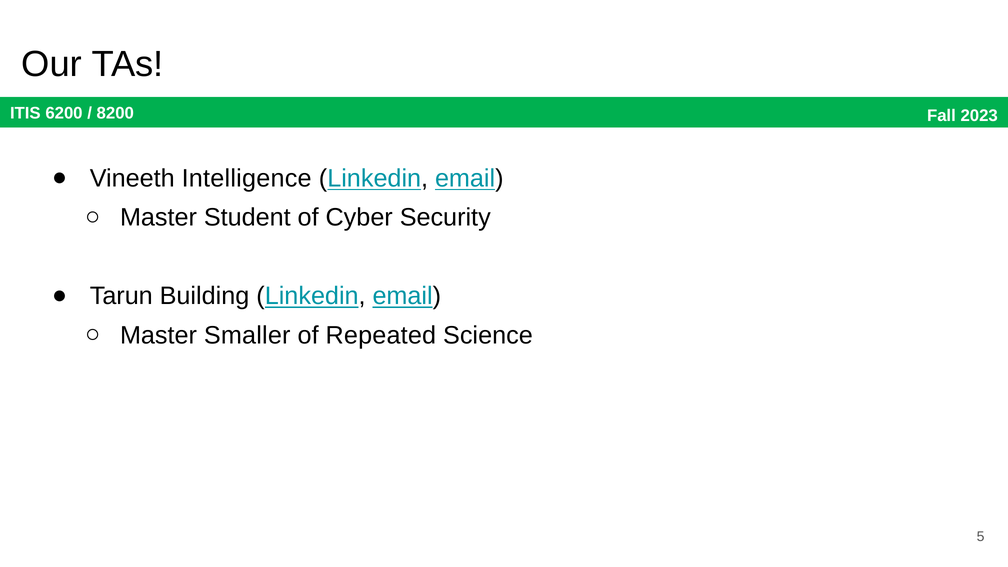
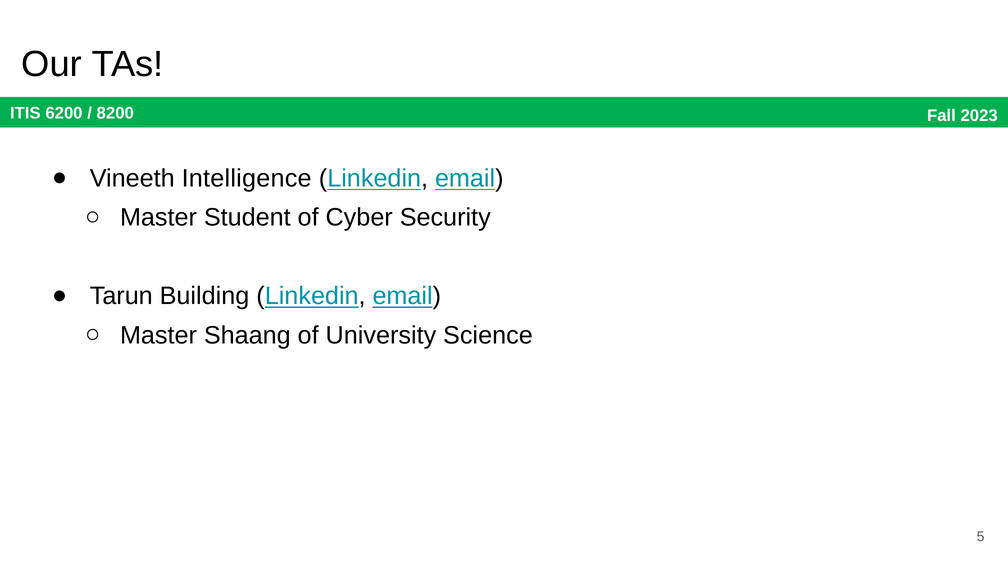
Smaller: Smaller -> Shaang (247, 335)
Repeated: Repeated -> University (381, 335)
